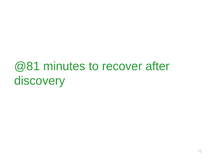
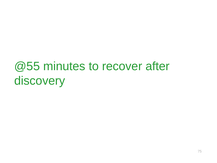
@81: @81 -> @55 (27, 66)
